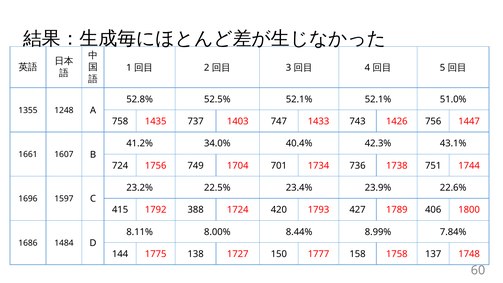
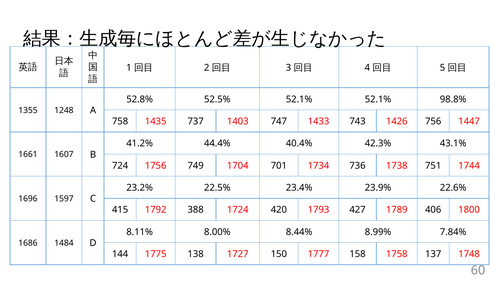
51.0%: 51.0% -> 98.8% (453, 99)
34.0%: 34.0% -> 44.4% (217, 143)
